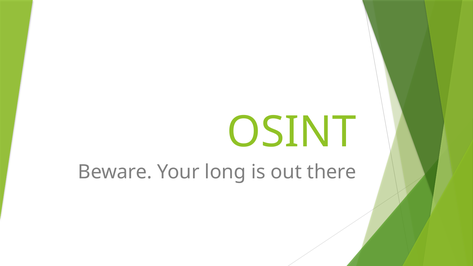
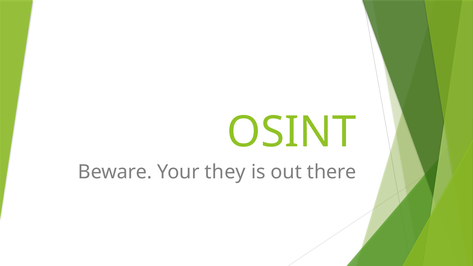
long: long -> they (225, 172)
